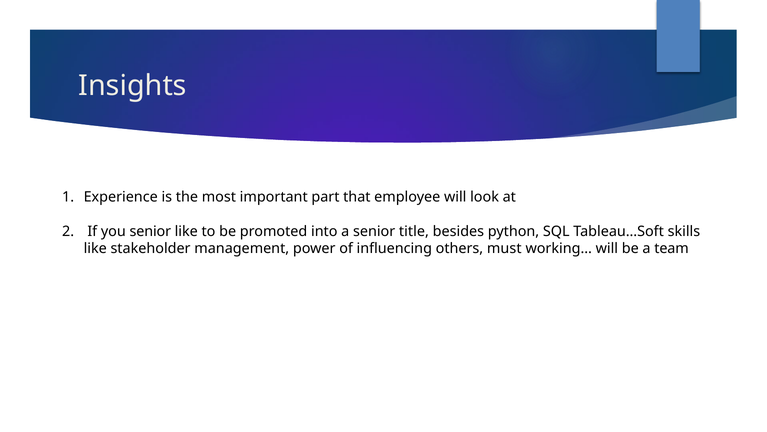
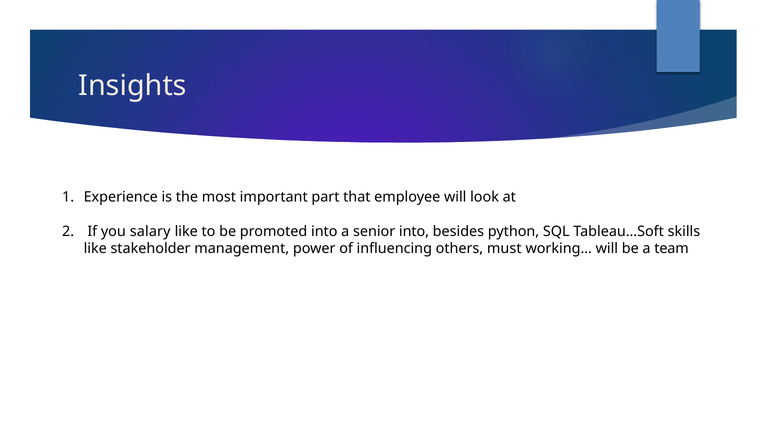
you senior: senior -> salary (150, 231)
senior title: title -> into (414, 231)
